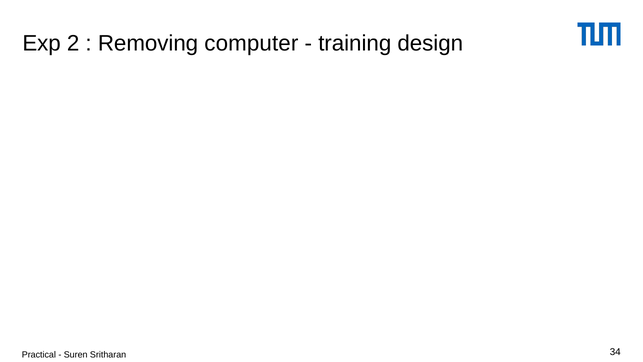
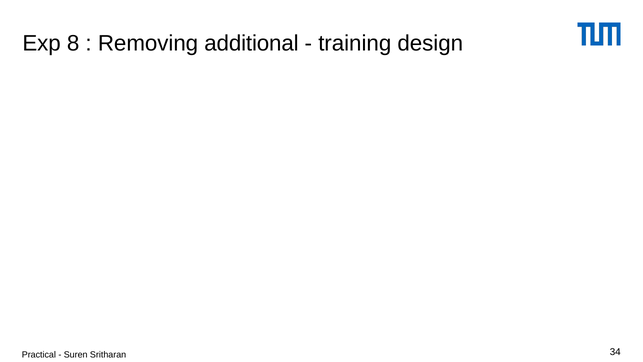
2: 2 -> 8 (73, 43)
computer: computer -> additional (251, 43)
